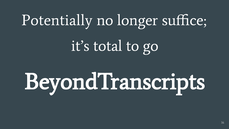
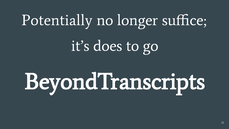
total: total -> does (108, 46)
